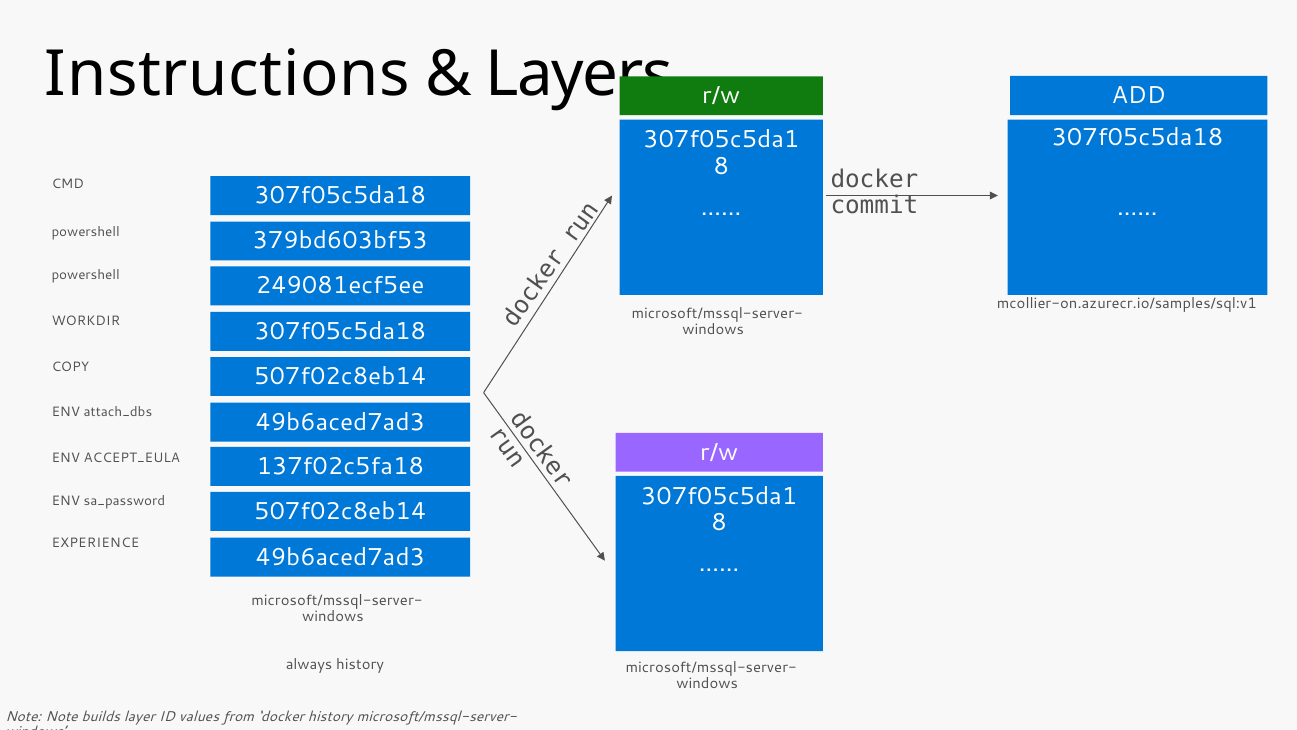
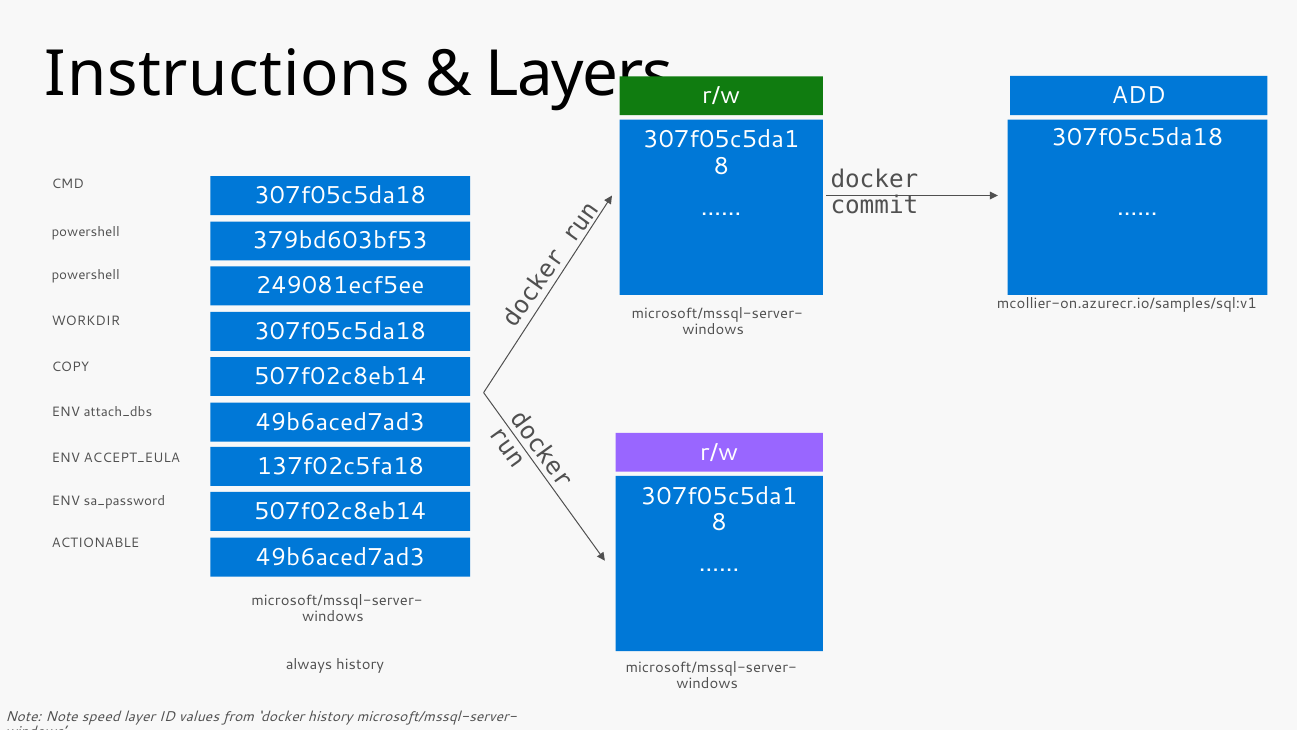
EXPERIENCE: EXPERIENCE -> ACTIONABLE (95, 542)
builds: builds -> speed (101, 716)
